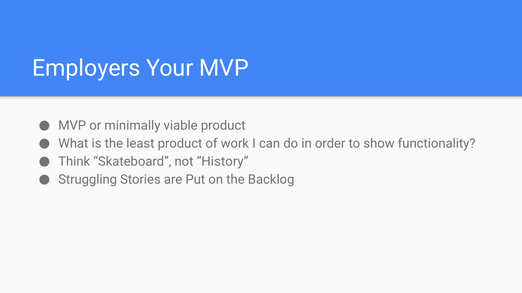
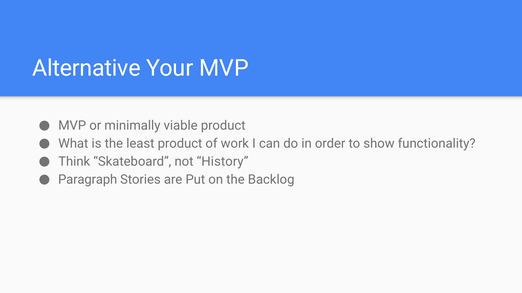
Employers: Employers -> Alternative (86, 68)
Struggling: Struggling -> Paragraph (88, 180)
